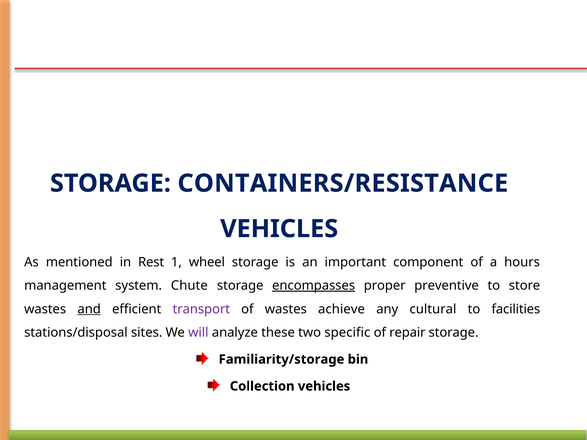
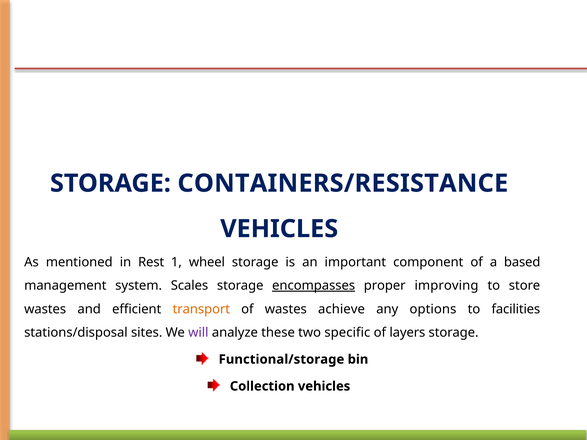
hours: hours -> based (522, 262)
Chute: Chute -> Scales (189, 286)
preventive: preventive -> improving (446, 286)
and underline: present -> none (89, 309)
transport colour: purple -> orange (201, 309)
cultural: cultural -> options (433, 309)
repair: repair -> layers (407, 333)
Familiarity/storage: Familiarity/storage -> Functional/storage (281, 360)
